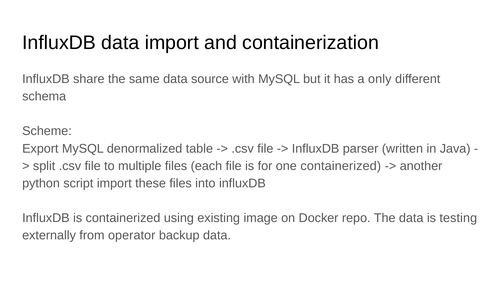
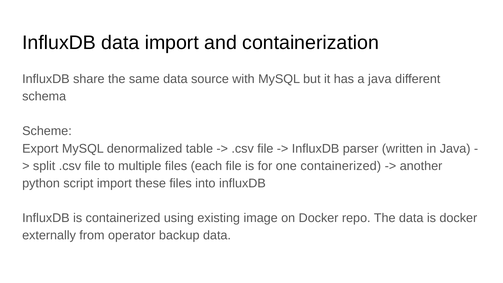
a only: only -> java (380, 79)
is testing: testing -> docker (458, 218)
